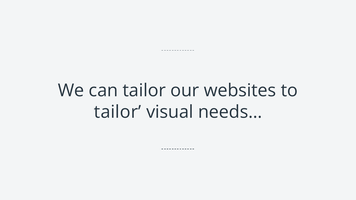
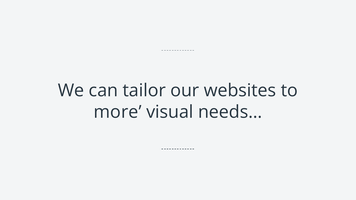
tailor: tailor -> more (118, 112)
